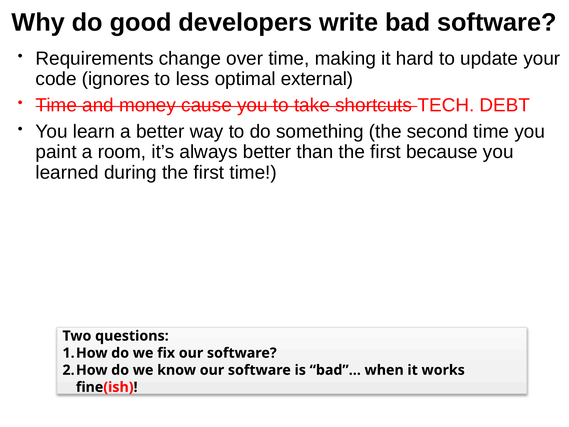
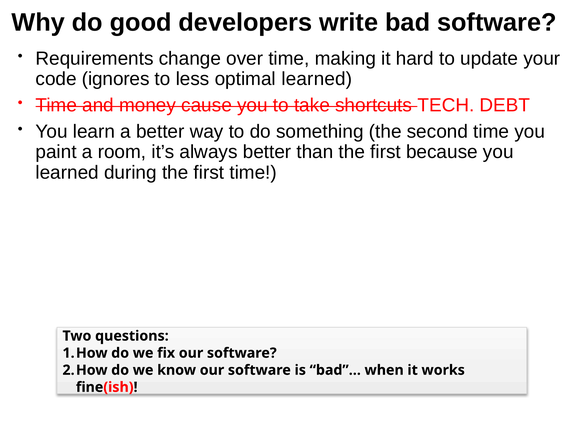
optimal external: external -> learned (317, 79)
